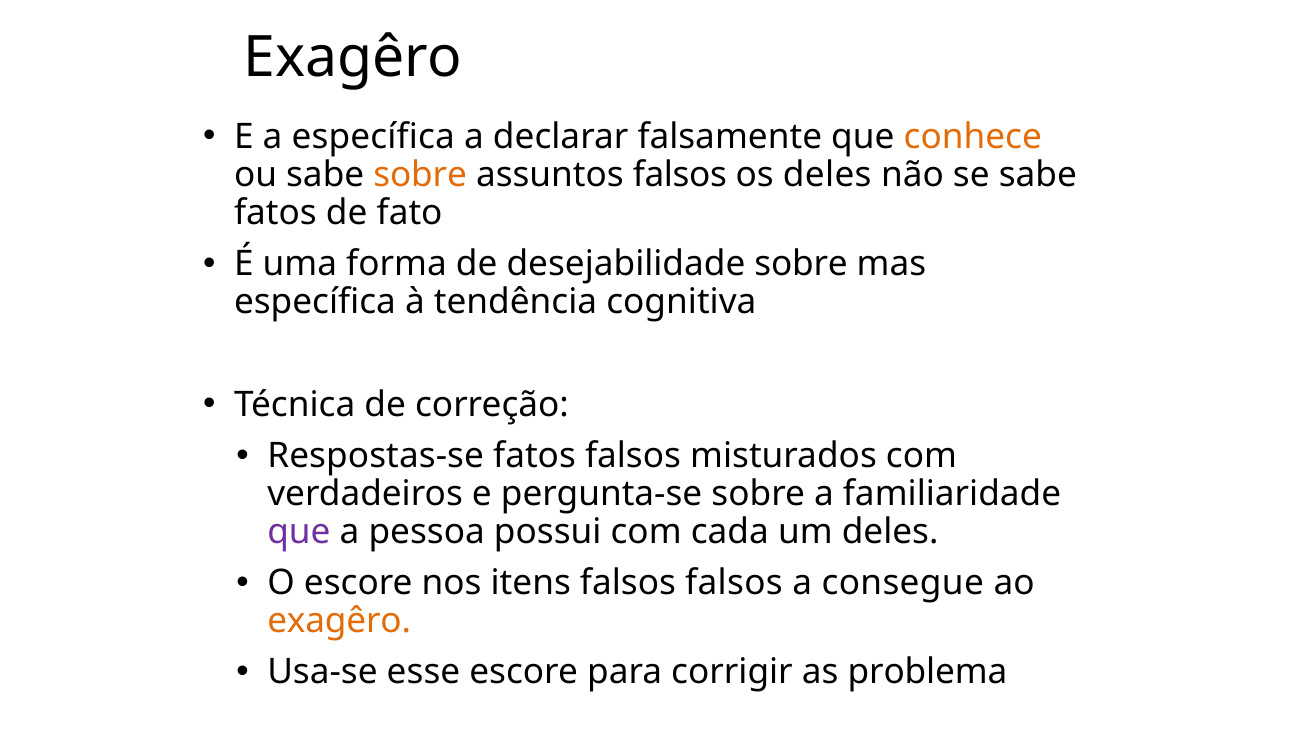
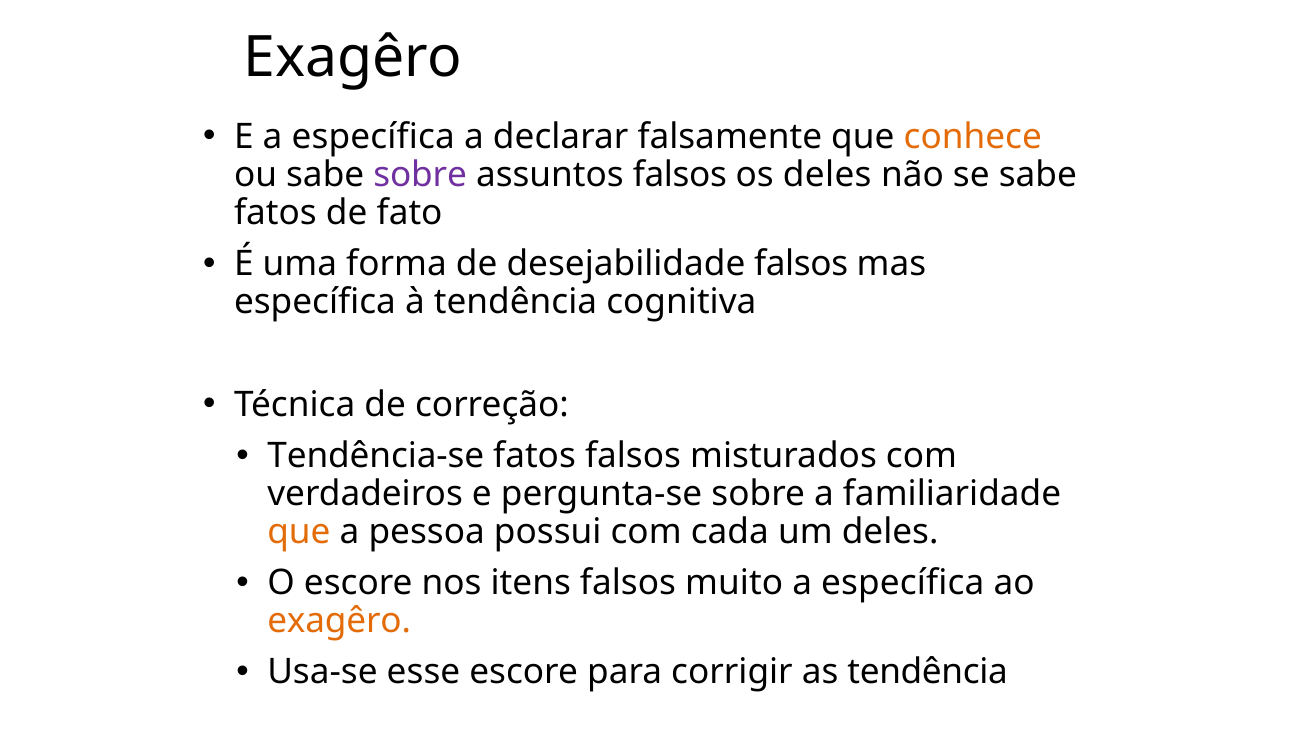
sobre colour: orange -> purple (420, 175)
desejabilidade sobre: sobre -> falsos (801, 264)
Respostas-se: Respostas-se -> Tendência-se (376, 456)
que colour: purple -> orange (299, 532)
falsos falsos: falsos -> muito (734, 583)
consegue: consegue -> específica (903, 583)
as problema: problema -> tendência (928, 672)
